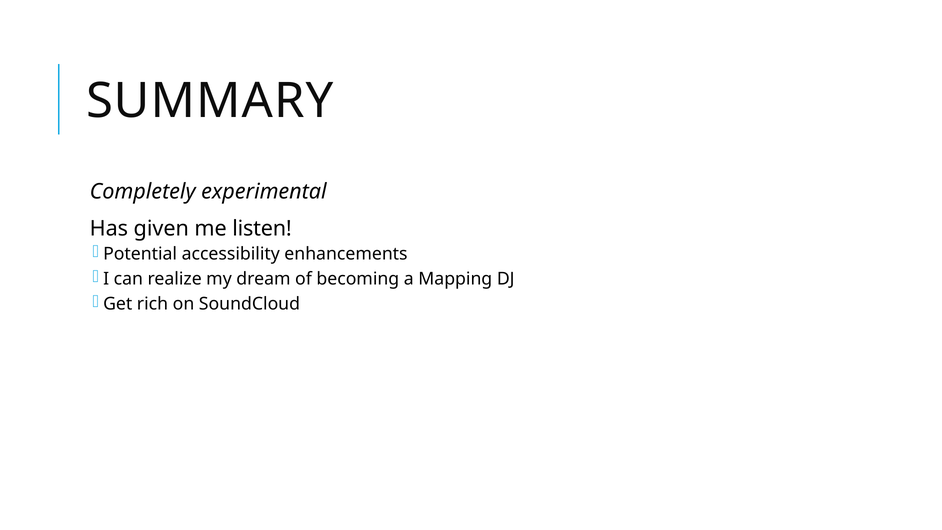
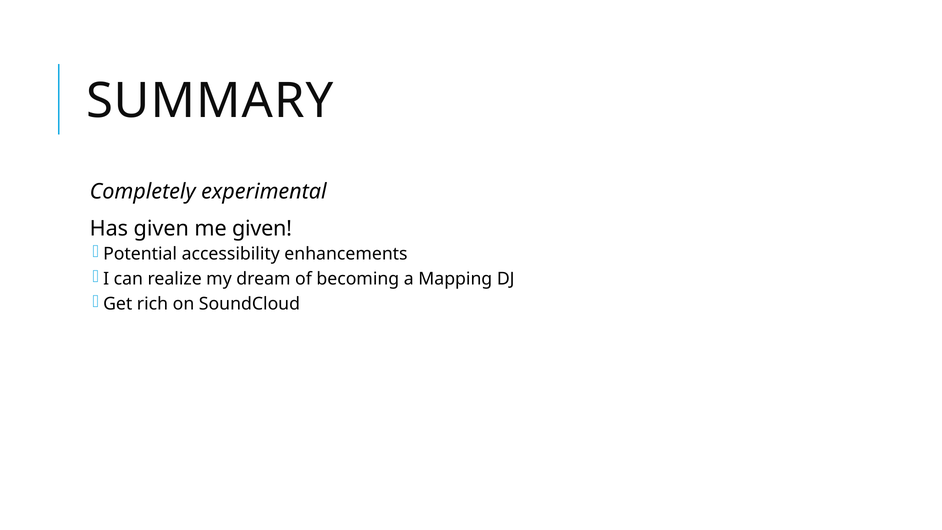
me listen: listen -> given (262, 229)
